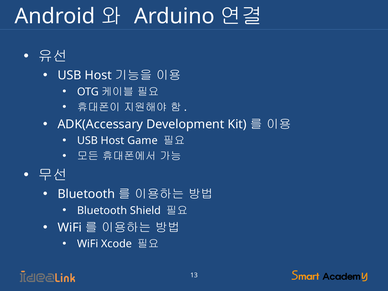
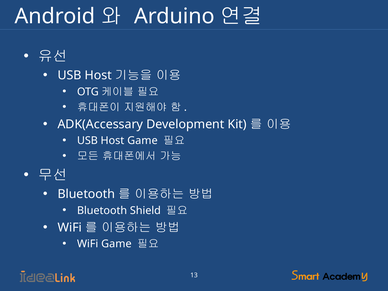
WiFi Xcode: Xcode -> Game (116, 244)
